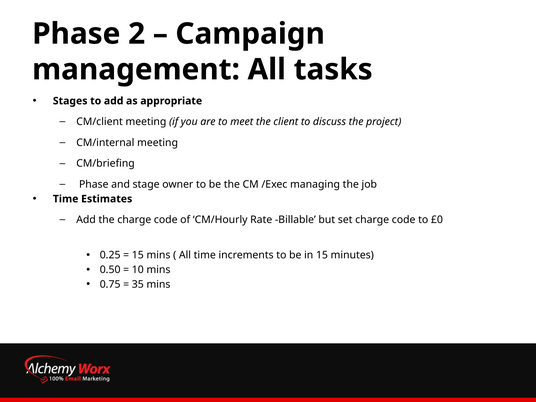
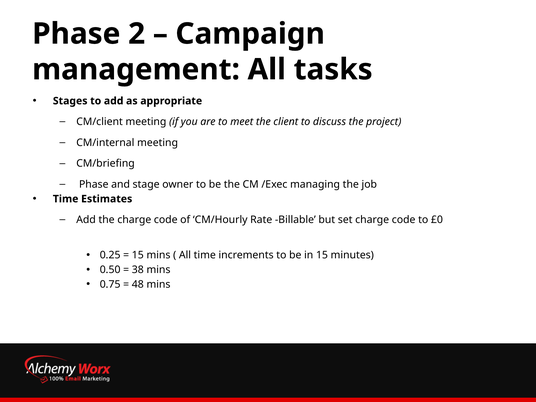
10: 10 -> 38 (138, 270)
35: 35 -> 48 (138, 284)
